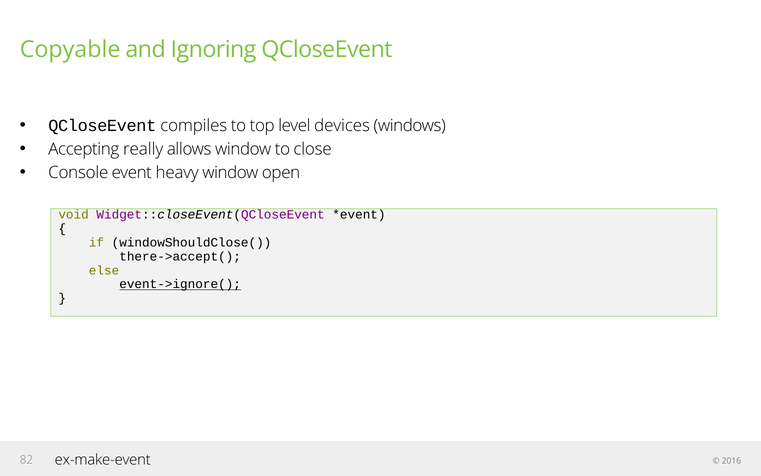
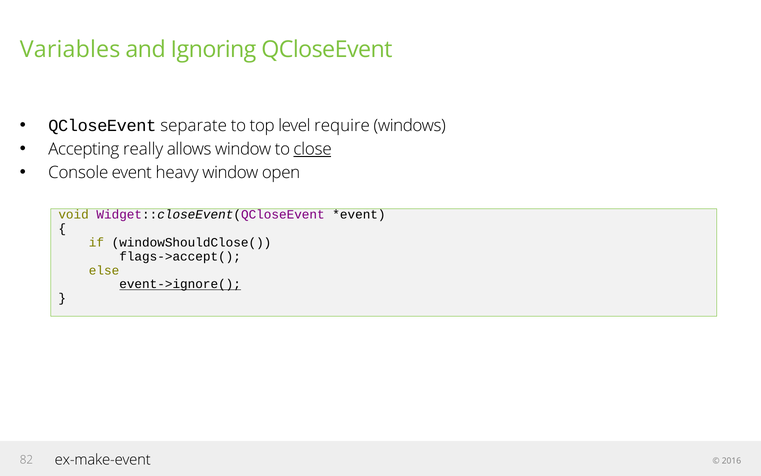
Copyable: Copyable -> Variables (70, 49)
compiles: compiles -> separate (194, 125)
devices: devices -> require (342, 125)
close underline: none -> present (313, 149)
there->accept(: there->accept( -> flags->accept( (180, 256)
